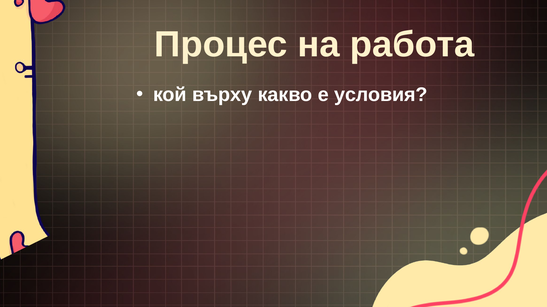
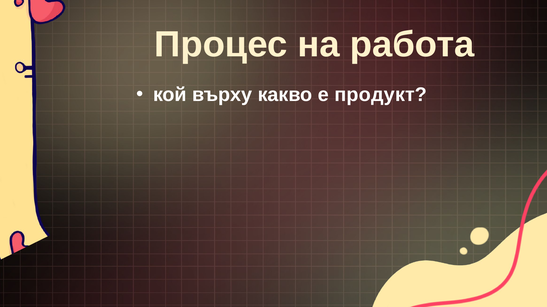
условия: условия -> продукт (381, 95)
